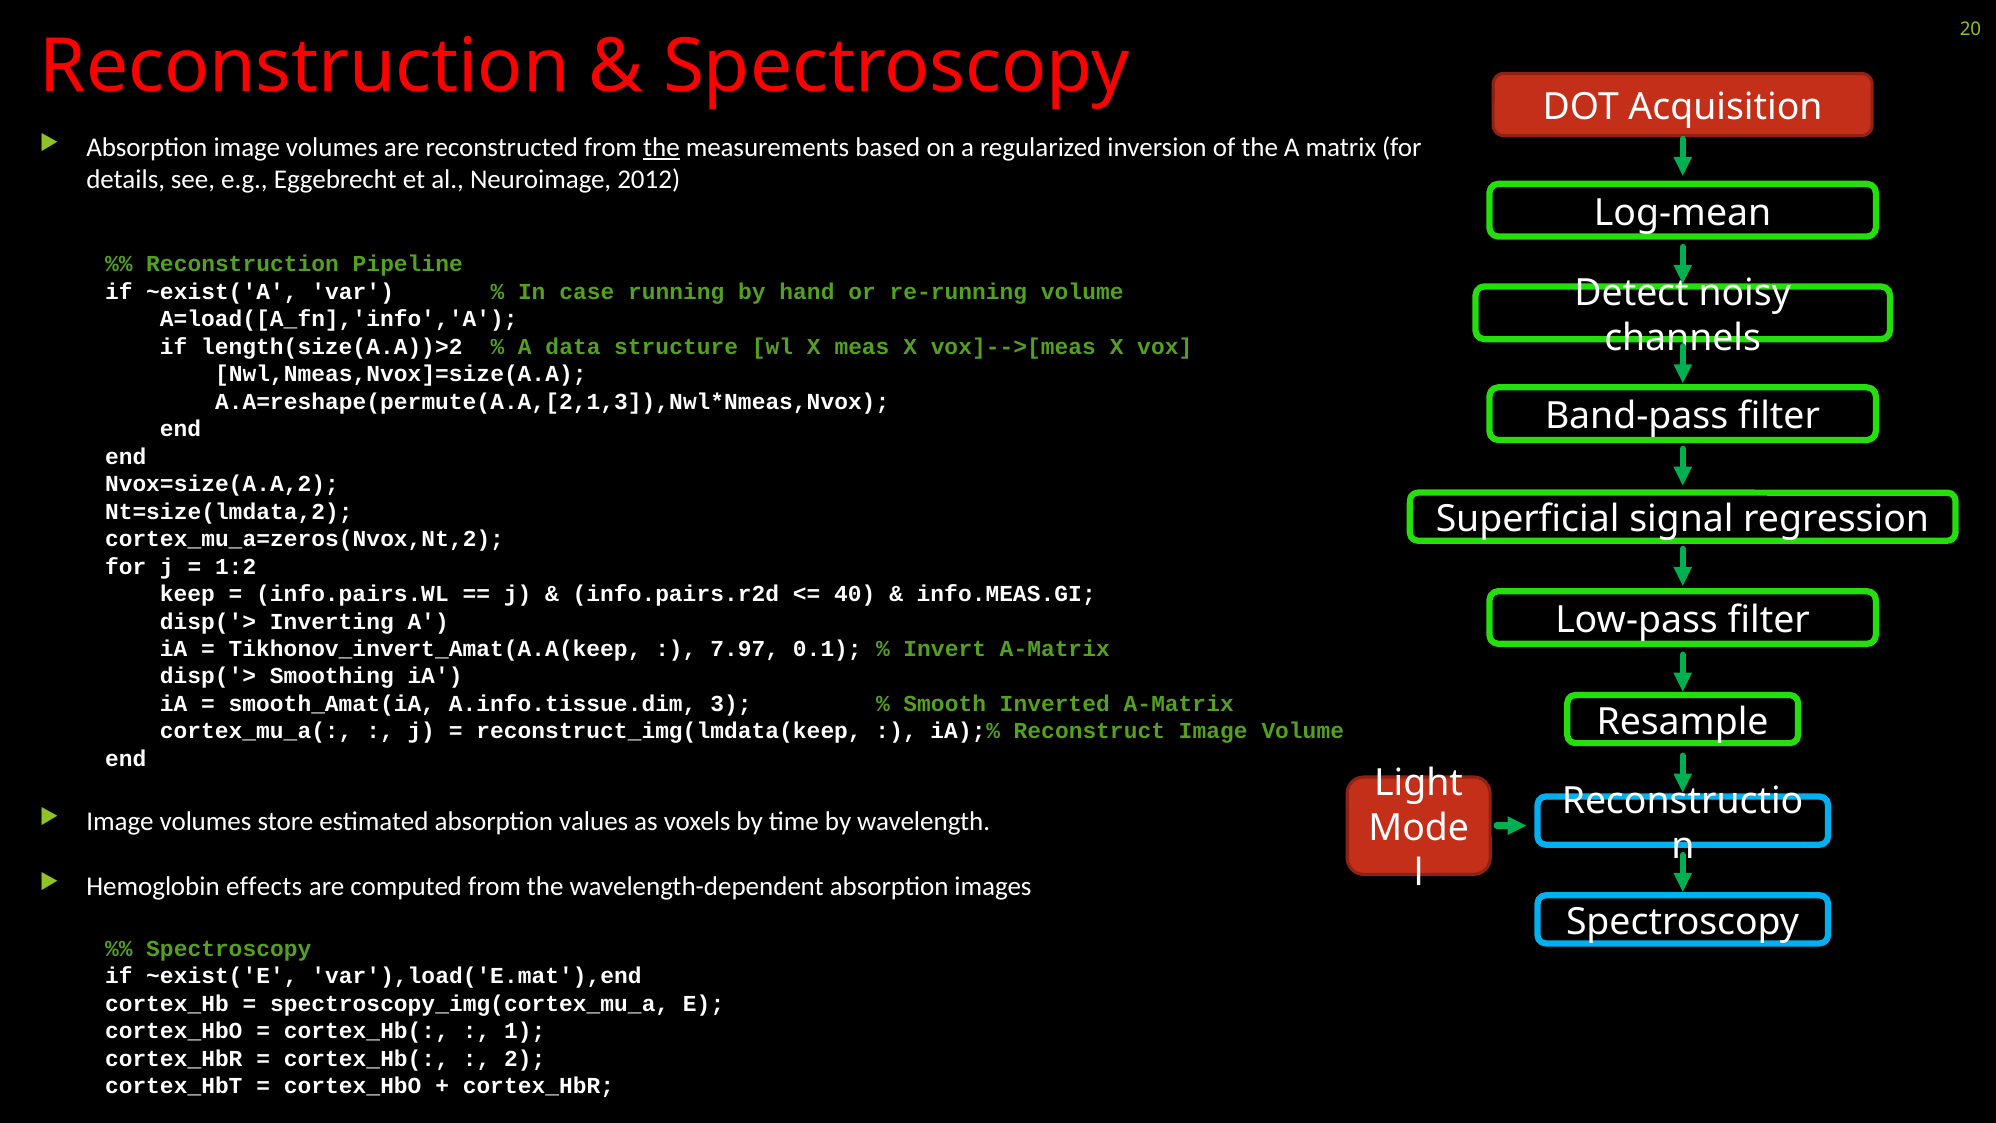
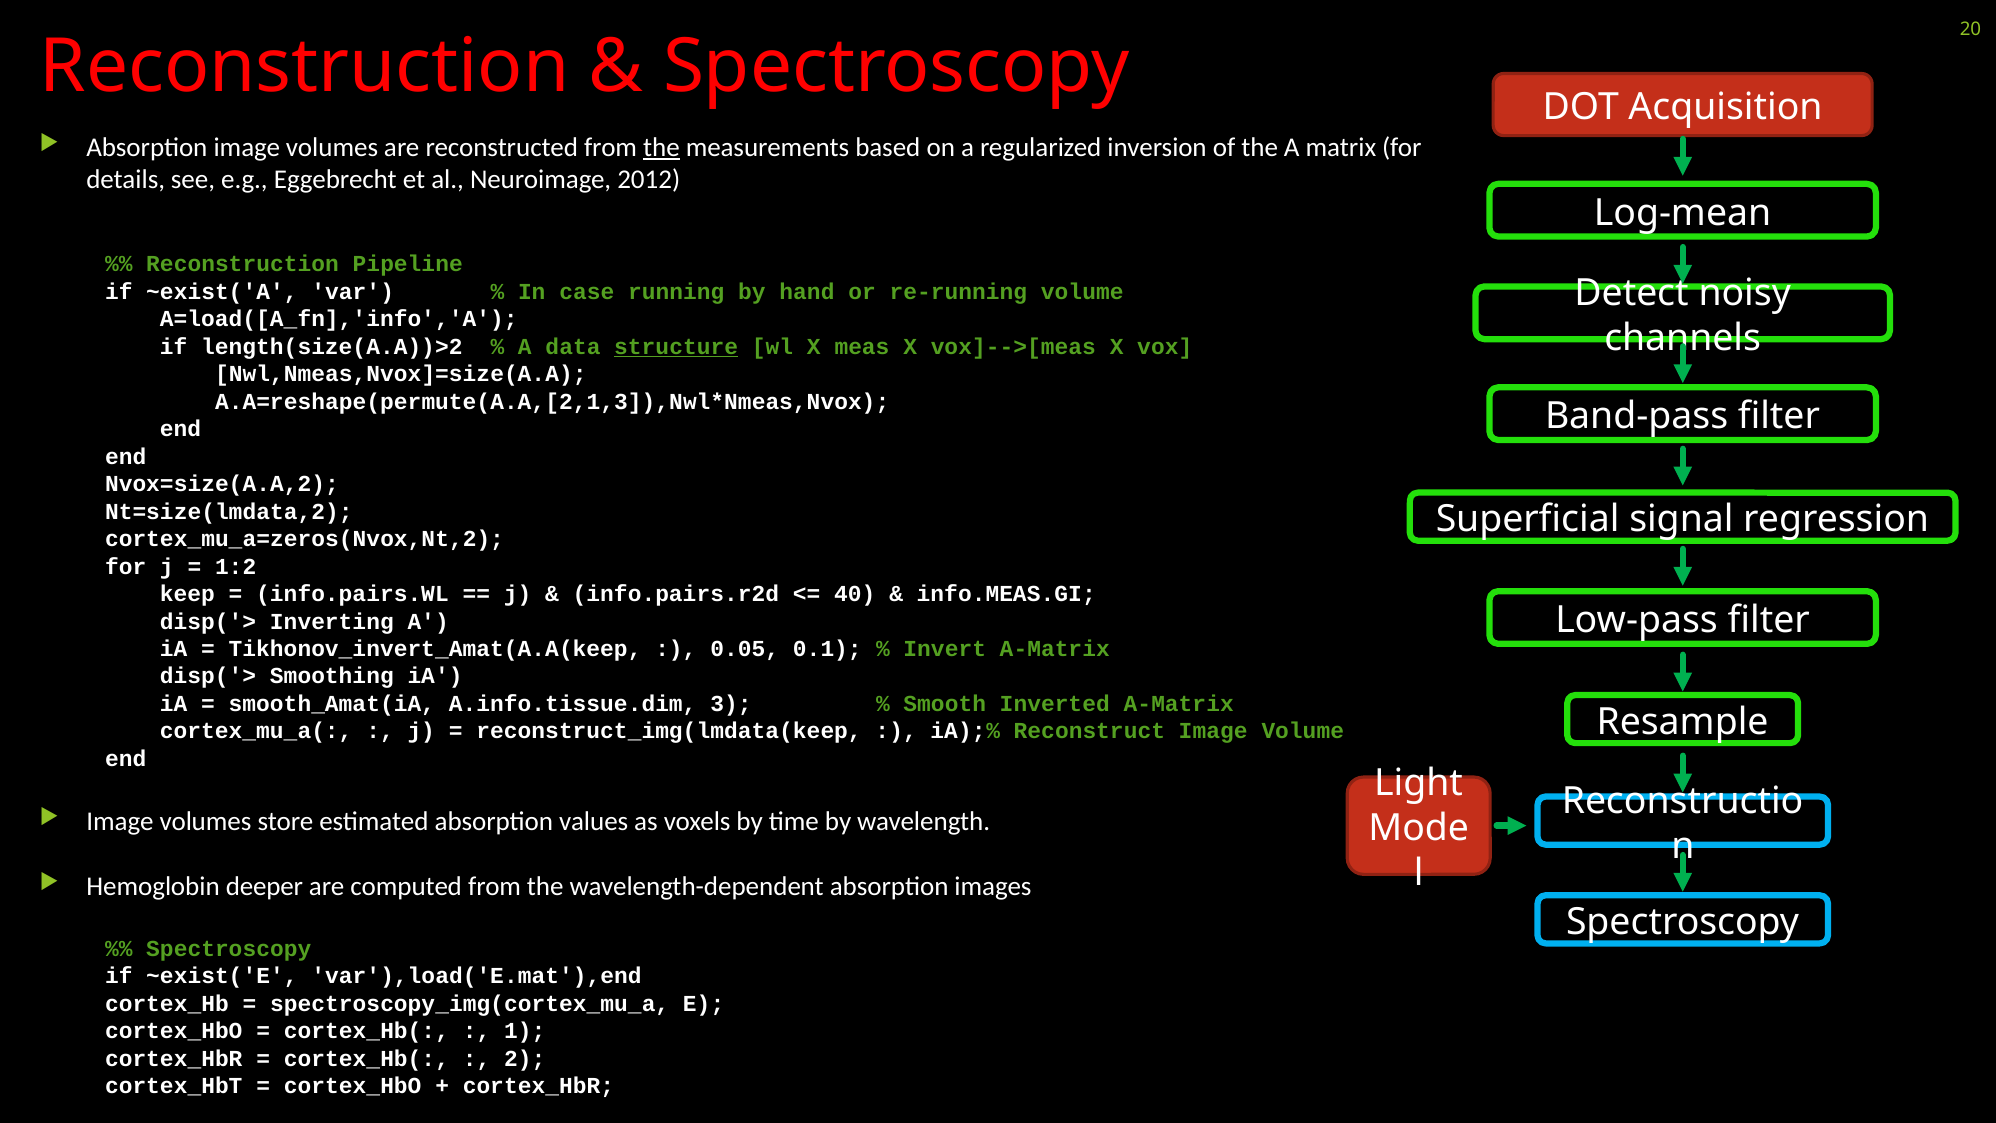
structure underline: none -> present (676, 347)
7.97: 7.97 -> 0.05 (745, 649)
effects: effects -> deeper (264, 886)
